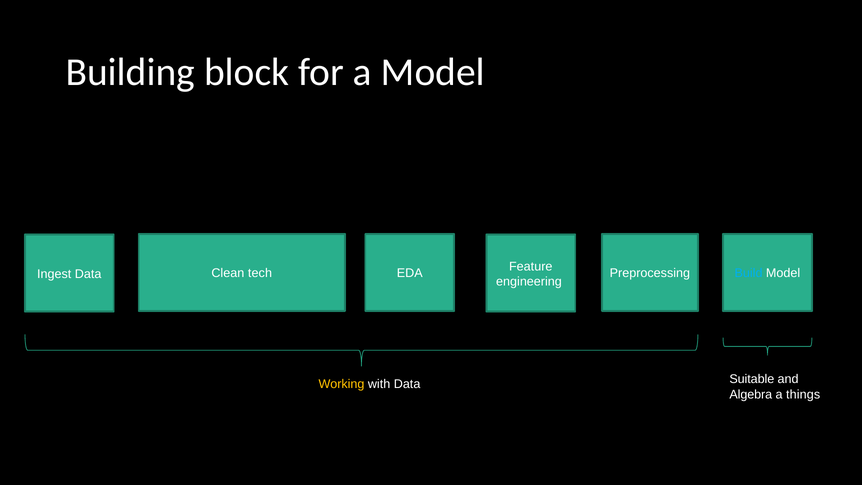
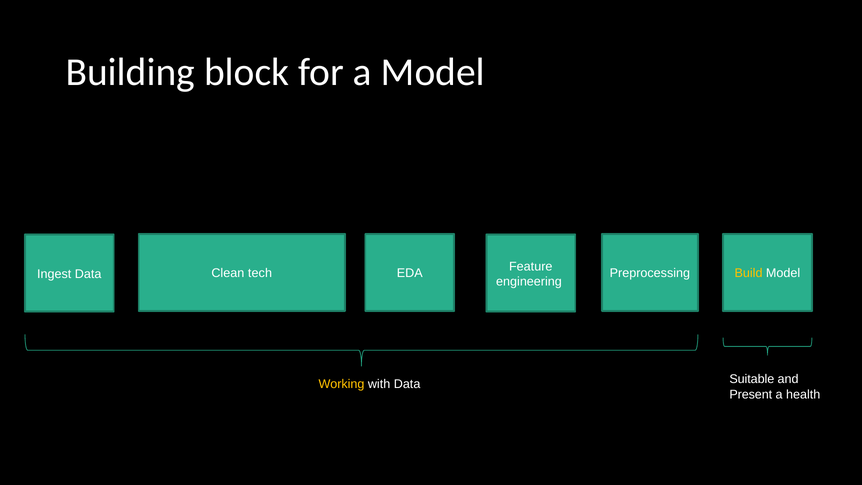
Build colour: light blue -> yellow (749, 273)
Algebra: Algebra -> Present (751, 394)
things: things -> health (803, 394)
